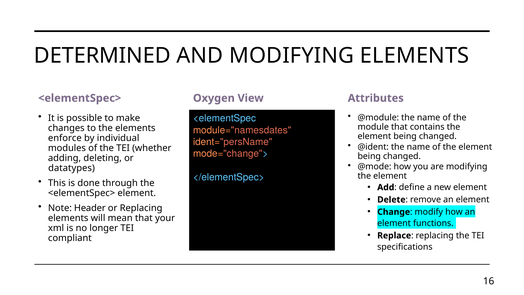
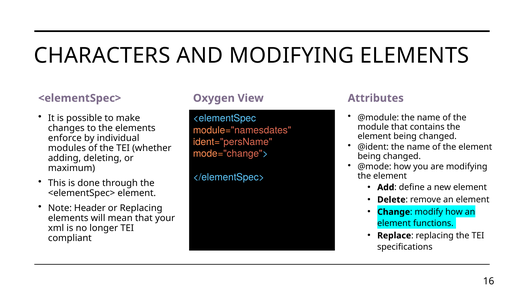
DETERMINED: DETERMINED -> CHARACTERS (102, 56)
datatypes: datatypes -> maximum (72, 168)
